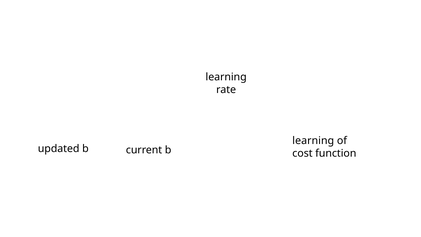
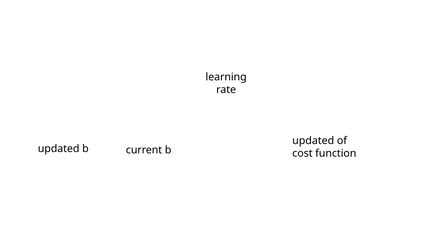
learning: learning -> updated (313, 140)
